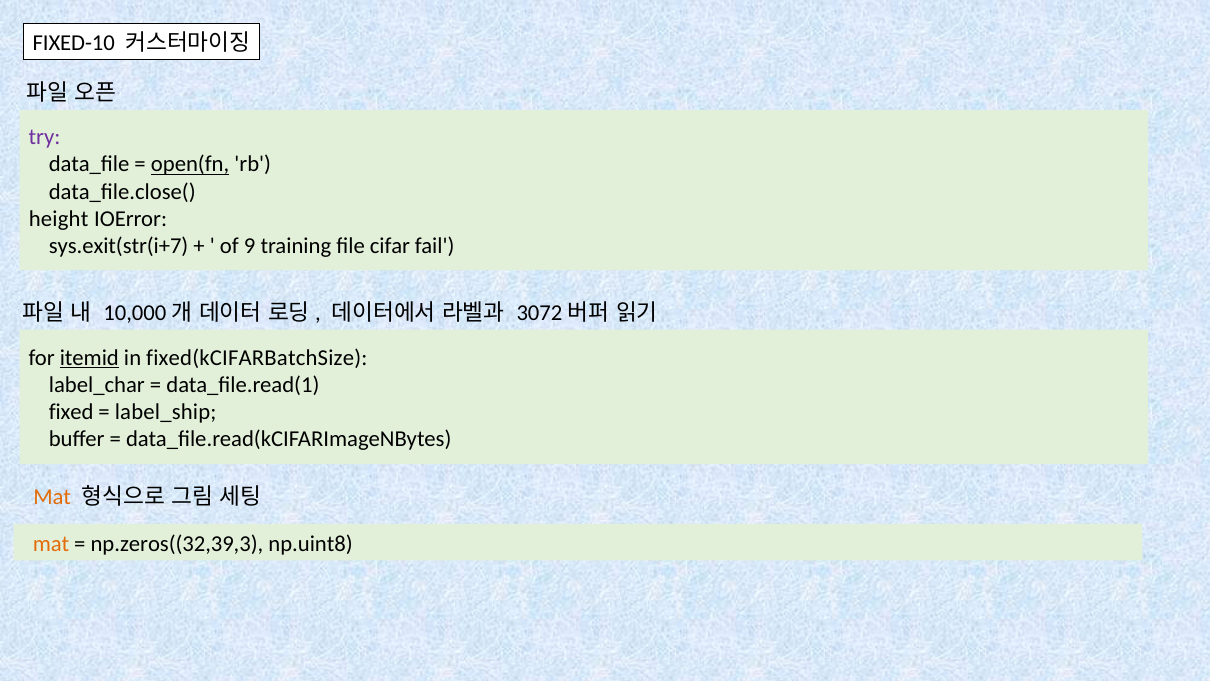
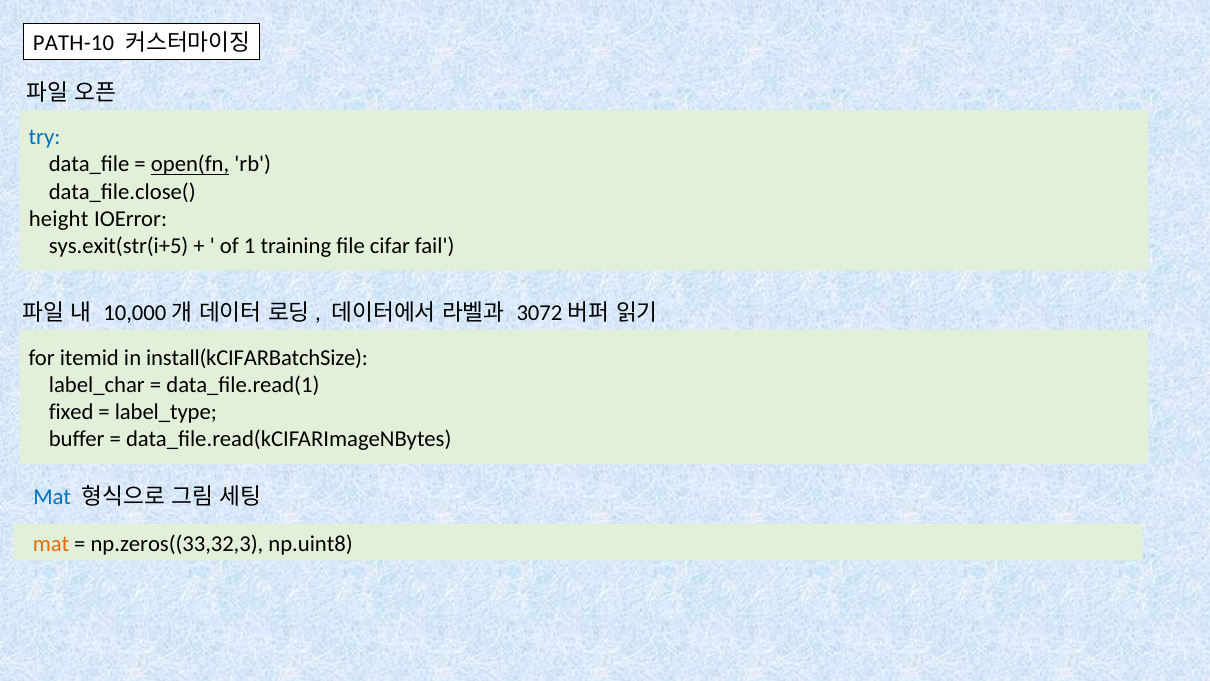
FIXED-10: FIXED-10 -> PATH-10 (74, 43)
try colour: purple -> blue (44, 137)
sys.exit(str(i+7: sys.exit(str(i+7 -> sys.exit(str(i+5 (119, 246)
9: 9 -> 1 (250, 246)
itemid underline: present -> none (89, 357)
fixed(kCIFARBatchSize: fixed(kCIFARBatchSize -> install(kCIFARBatchSize (257, 357)
label_ship: label_ship -> label_type (166, 412)
Mat colour: orange -> blue (52, 497)
np.zeros((32,39,3: np.zeros((32,39,3 -> np.zeros((33,32,3 (177, 543)
